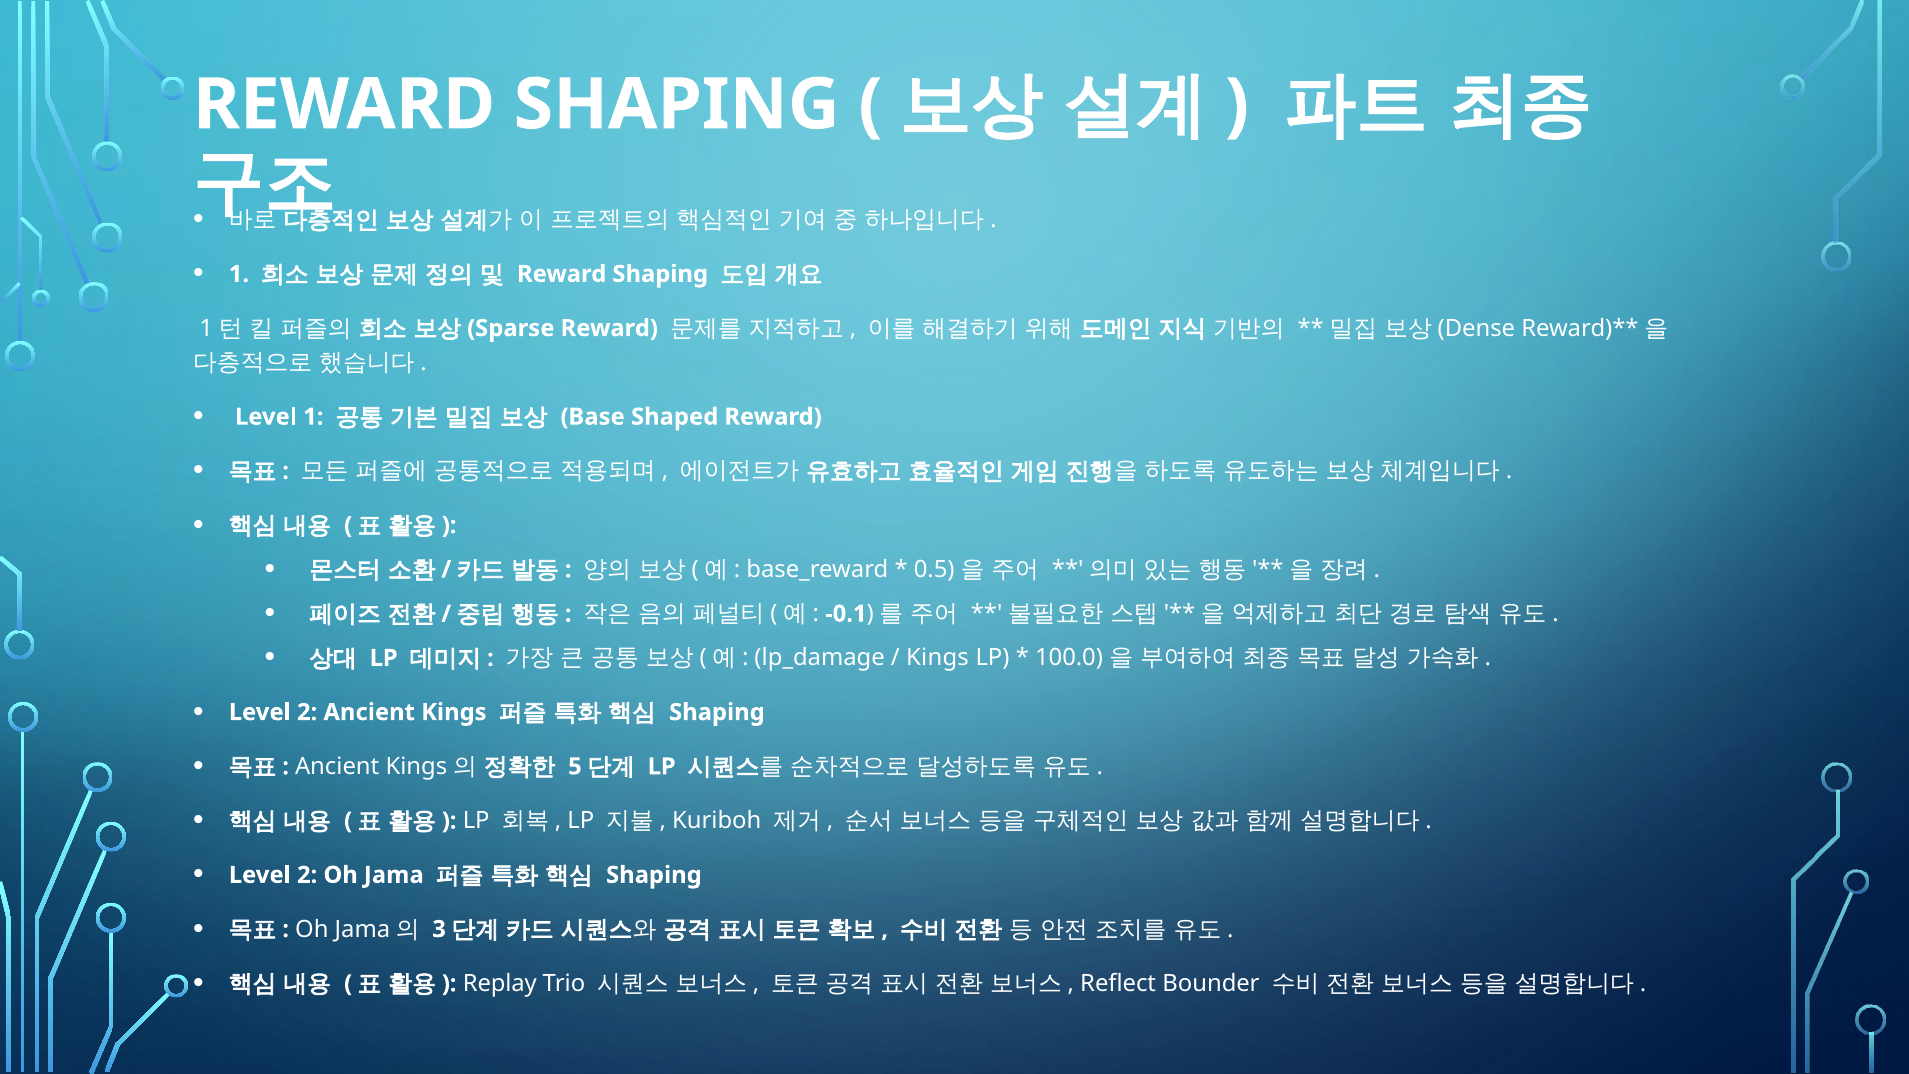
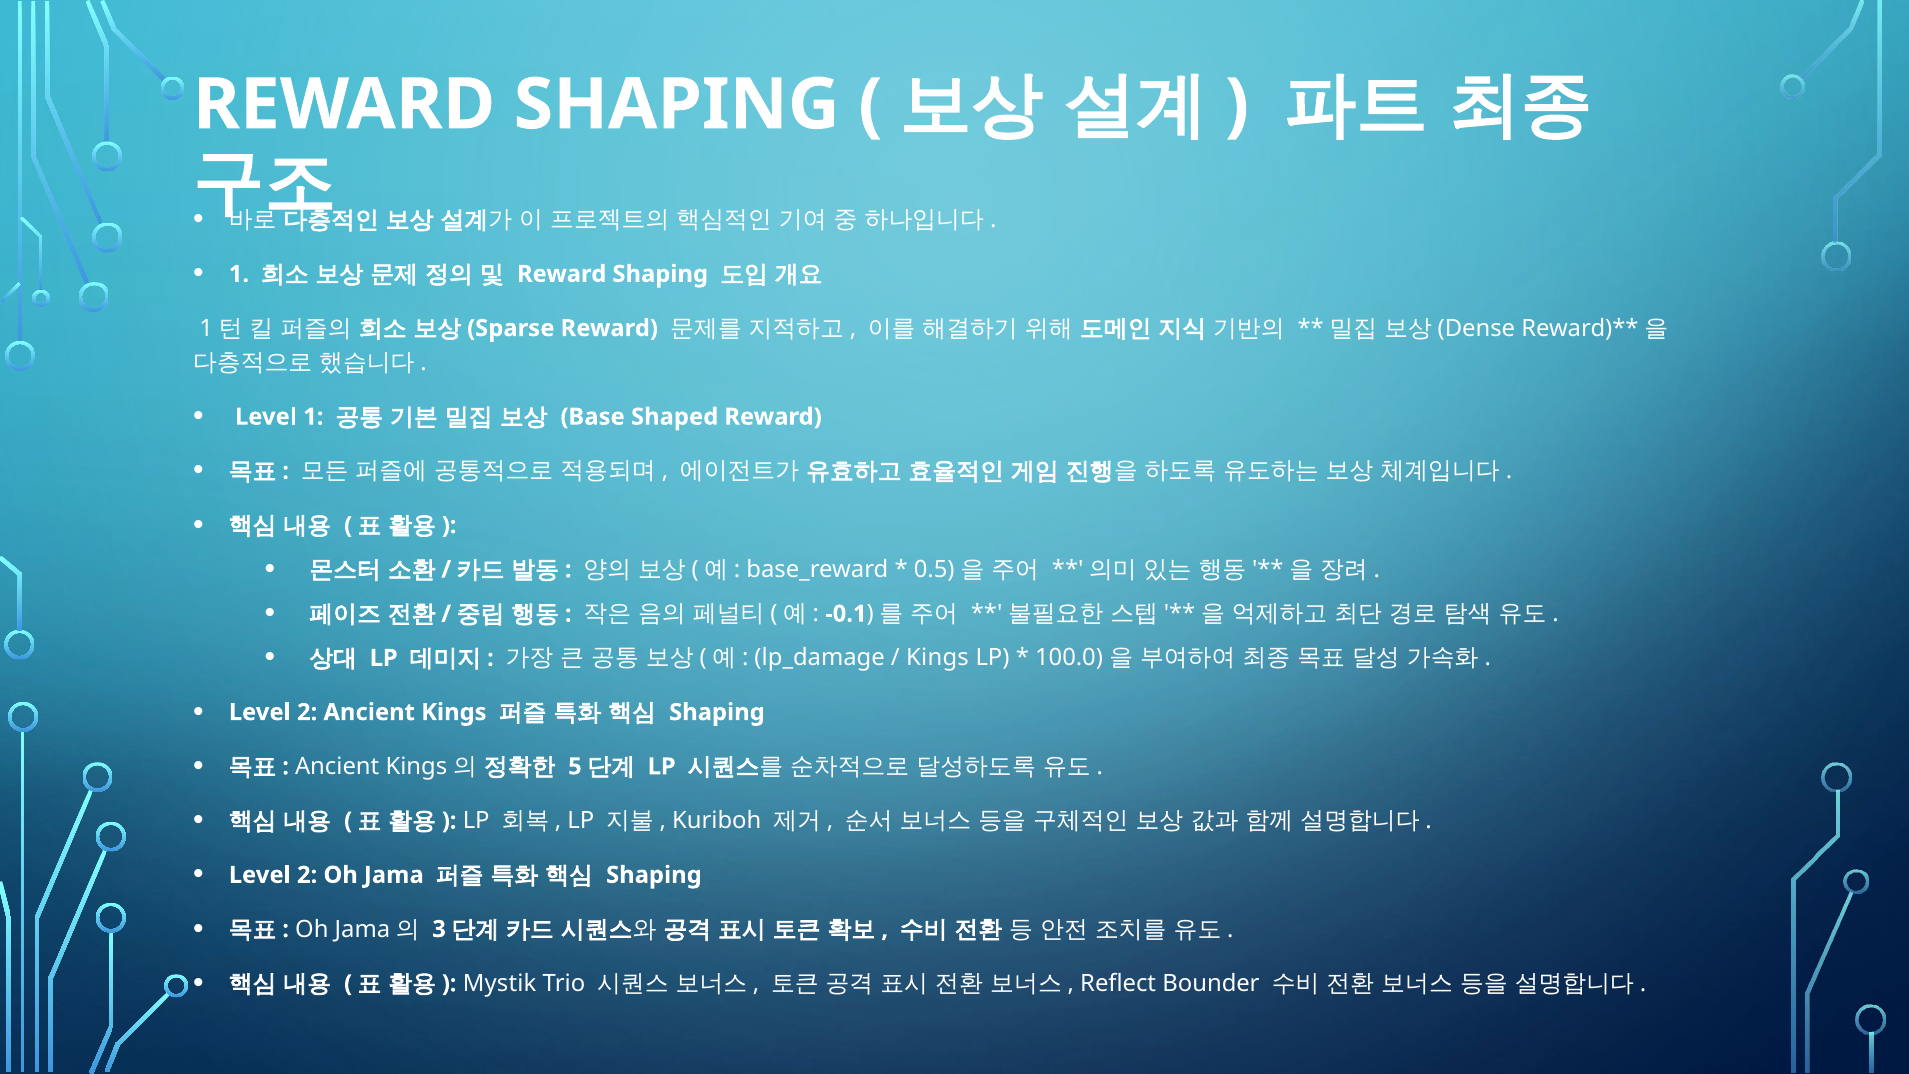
Replay: Replay -> Mystik (500, 983)
